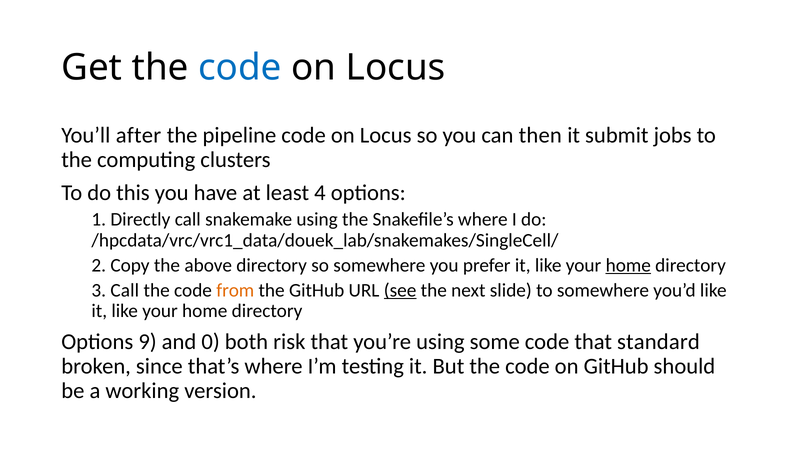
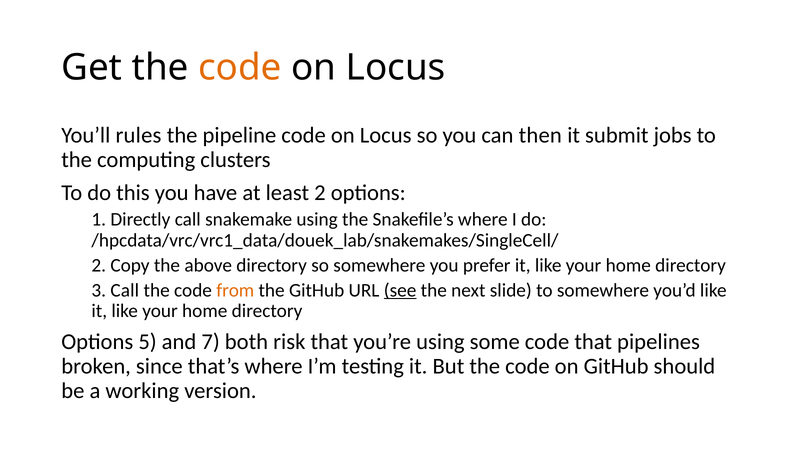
code colour: blue -> orange (240, 68)
after: after -> rules (138, 135)
least 4: 4 -> 2 (320, 193)
home underline: present -> none (628, 265)
9: 9 -> 5 (148, 342)
0: 0 -> 7 (211, 342)
standard: standard -> pipelines (659, 342)
